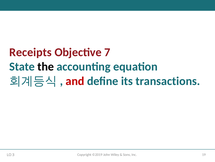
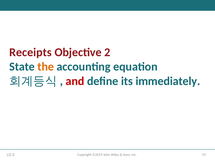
7: 7 -> 2 (107, 52)
the colour: black -> orange (46, 66)
transactions: transactions -> immediately (168, 81)
